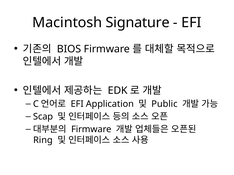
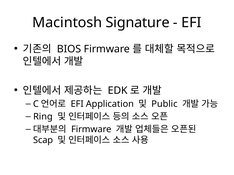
Scap: Scap -> Ring (43, 117)
Ring: Ring -> Scap (43, 141)
